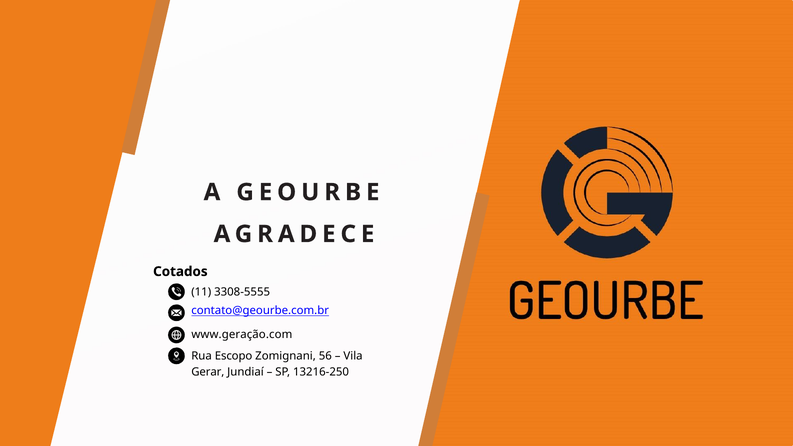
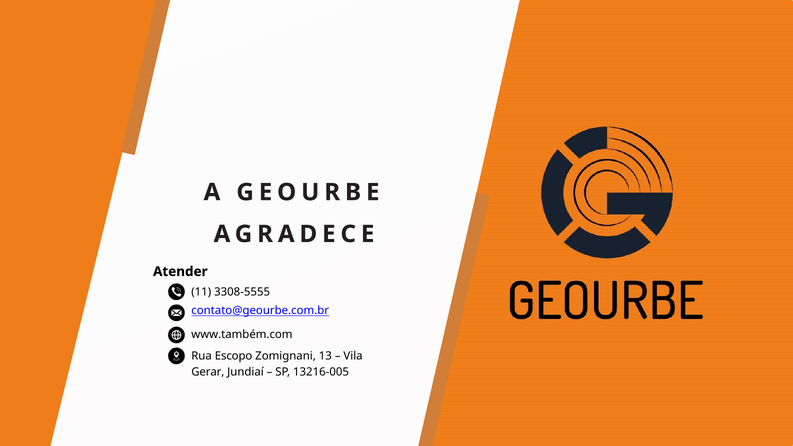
Cotados: Cotados -> Atender (180, 272)
www.geração.com: www.geração.com -> www.também.com (242, 335)
56: 56 -> 13 (325, 356)
13216-250: 13216-250 -> 13216-005 (321, 372)
